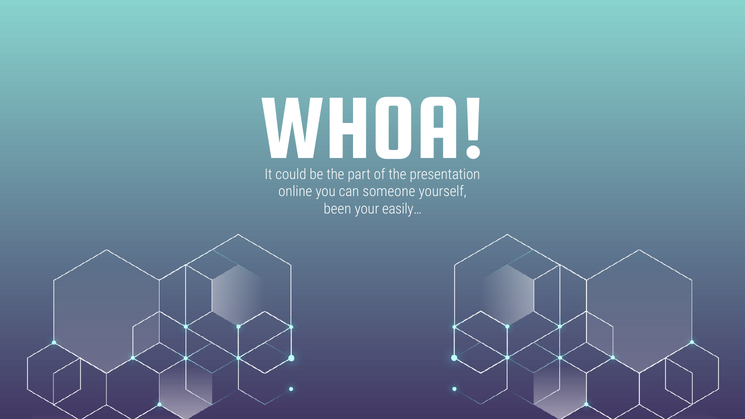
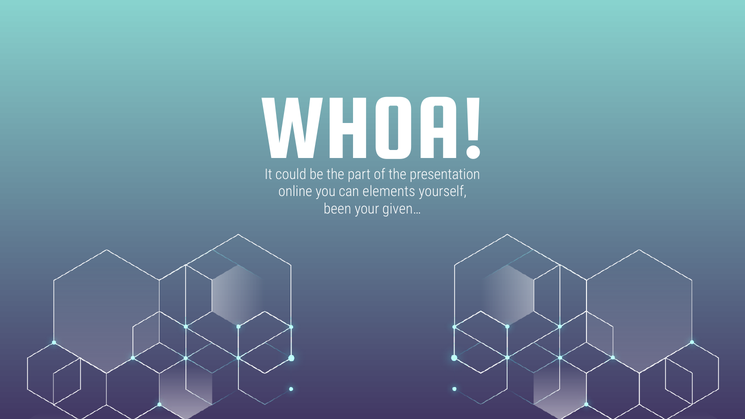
someone: someone -> elements (389, 192)
easily…: easily… -> given… (402, 209)
